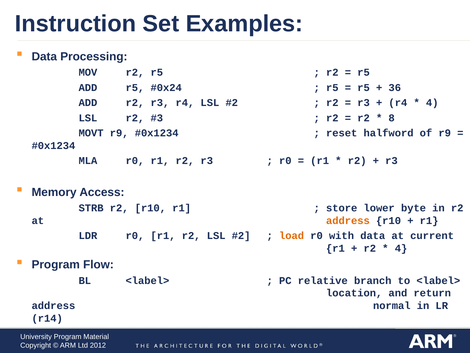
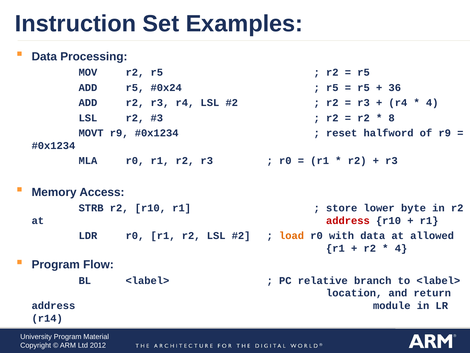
address colour: orange -> red (348, 220)
current: current -> allowed (432, 236)
normal: normal -> module (392, 305)
